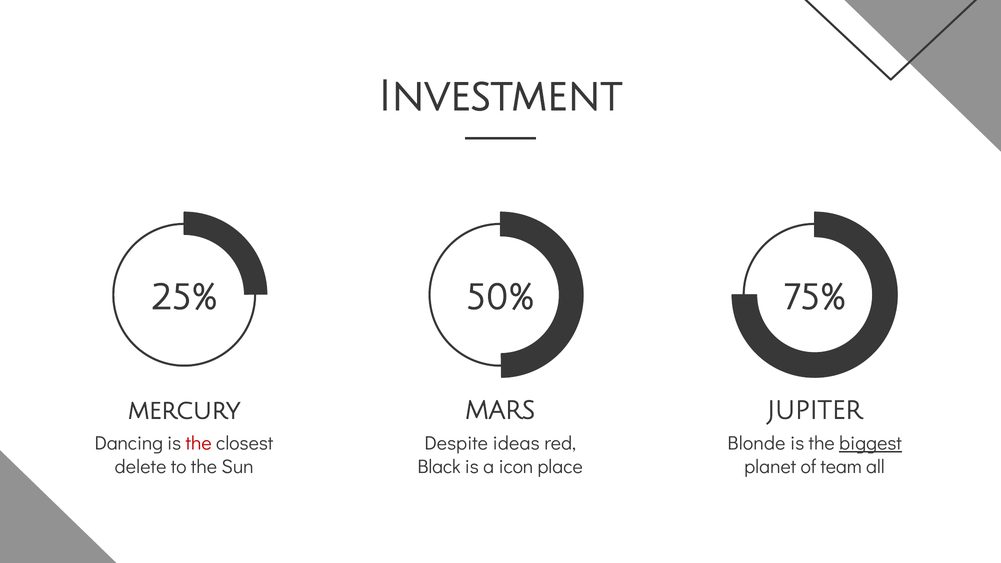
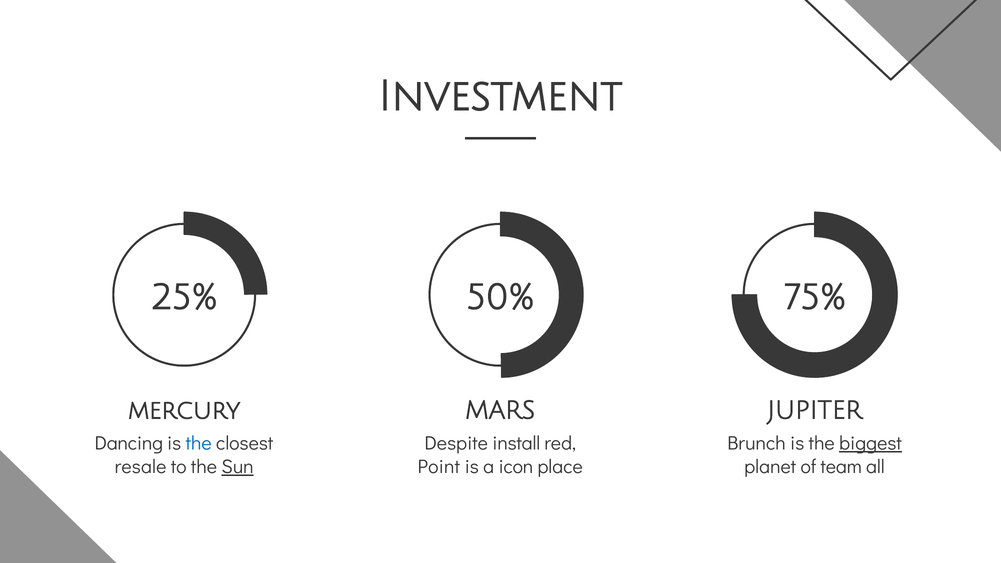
the colour: red -> blue (199, 444)
ideas: ideas -> install (516, 444)
Blonde: Blonde -> Brunch (757, 444)
delete: delete -> resale (141, 467)
Sun underline: none -> present (238, 467)
Black: Black -> Point (439, 467)
